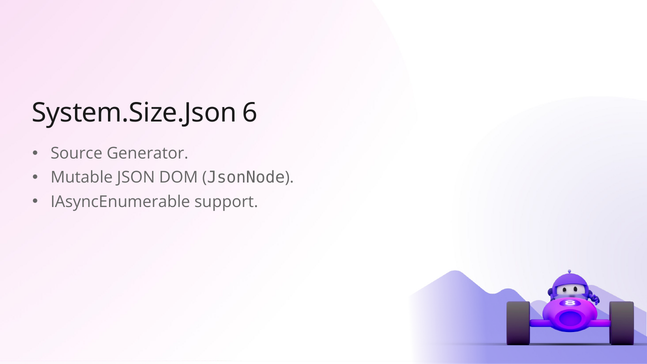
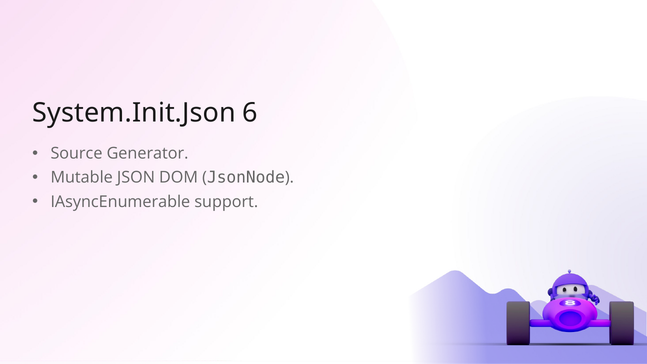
System.Size.Json: System.Size.Json -> System.Init.Json (134, 113)
